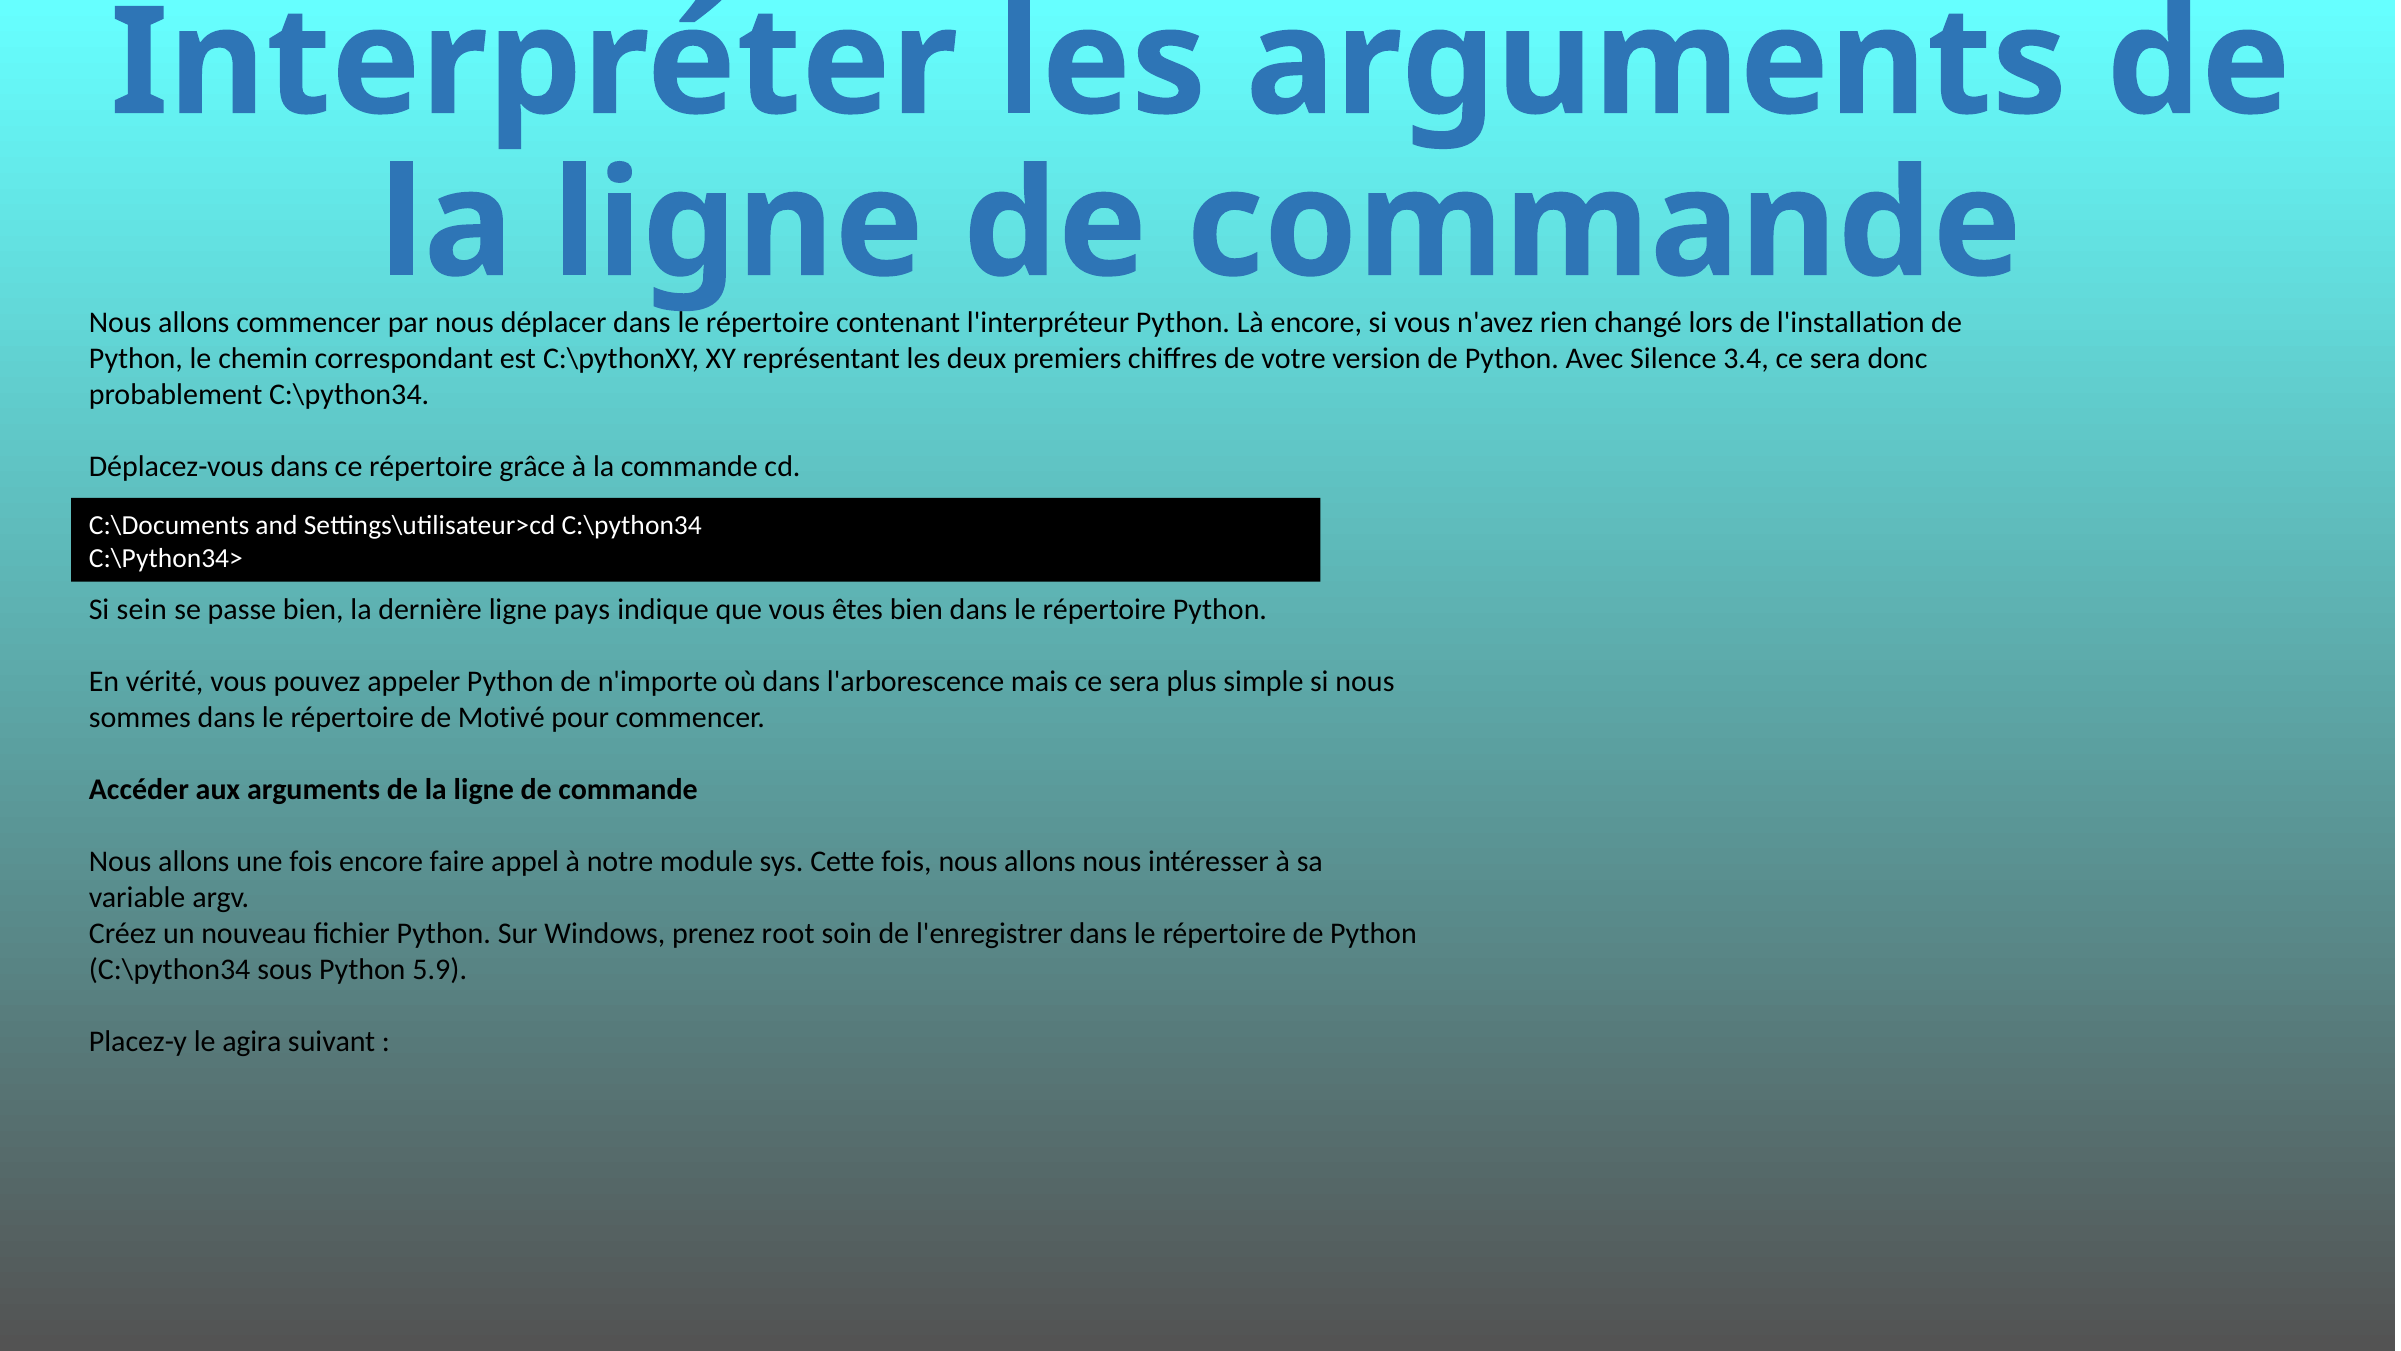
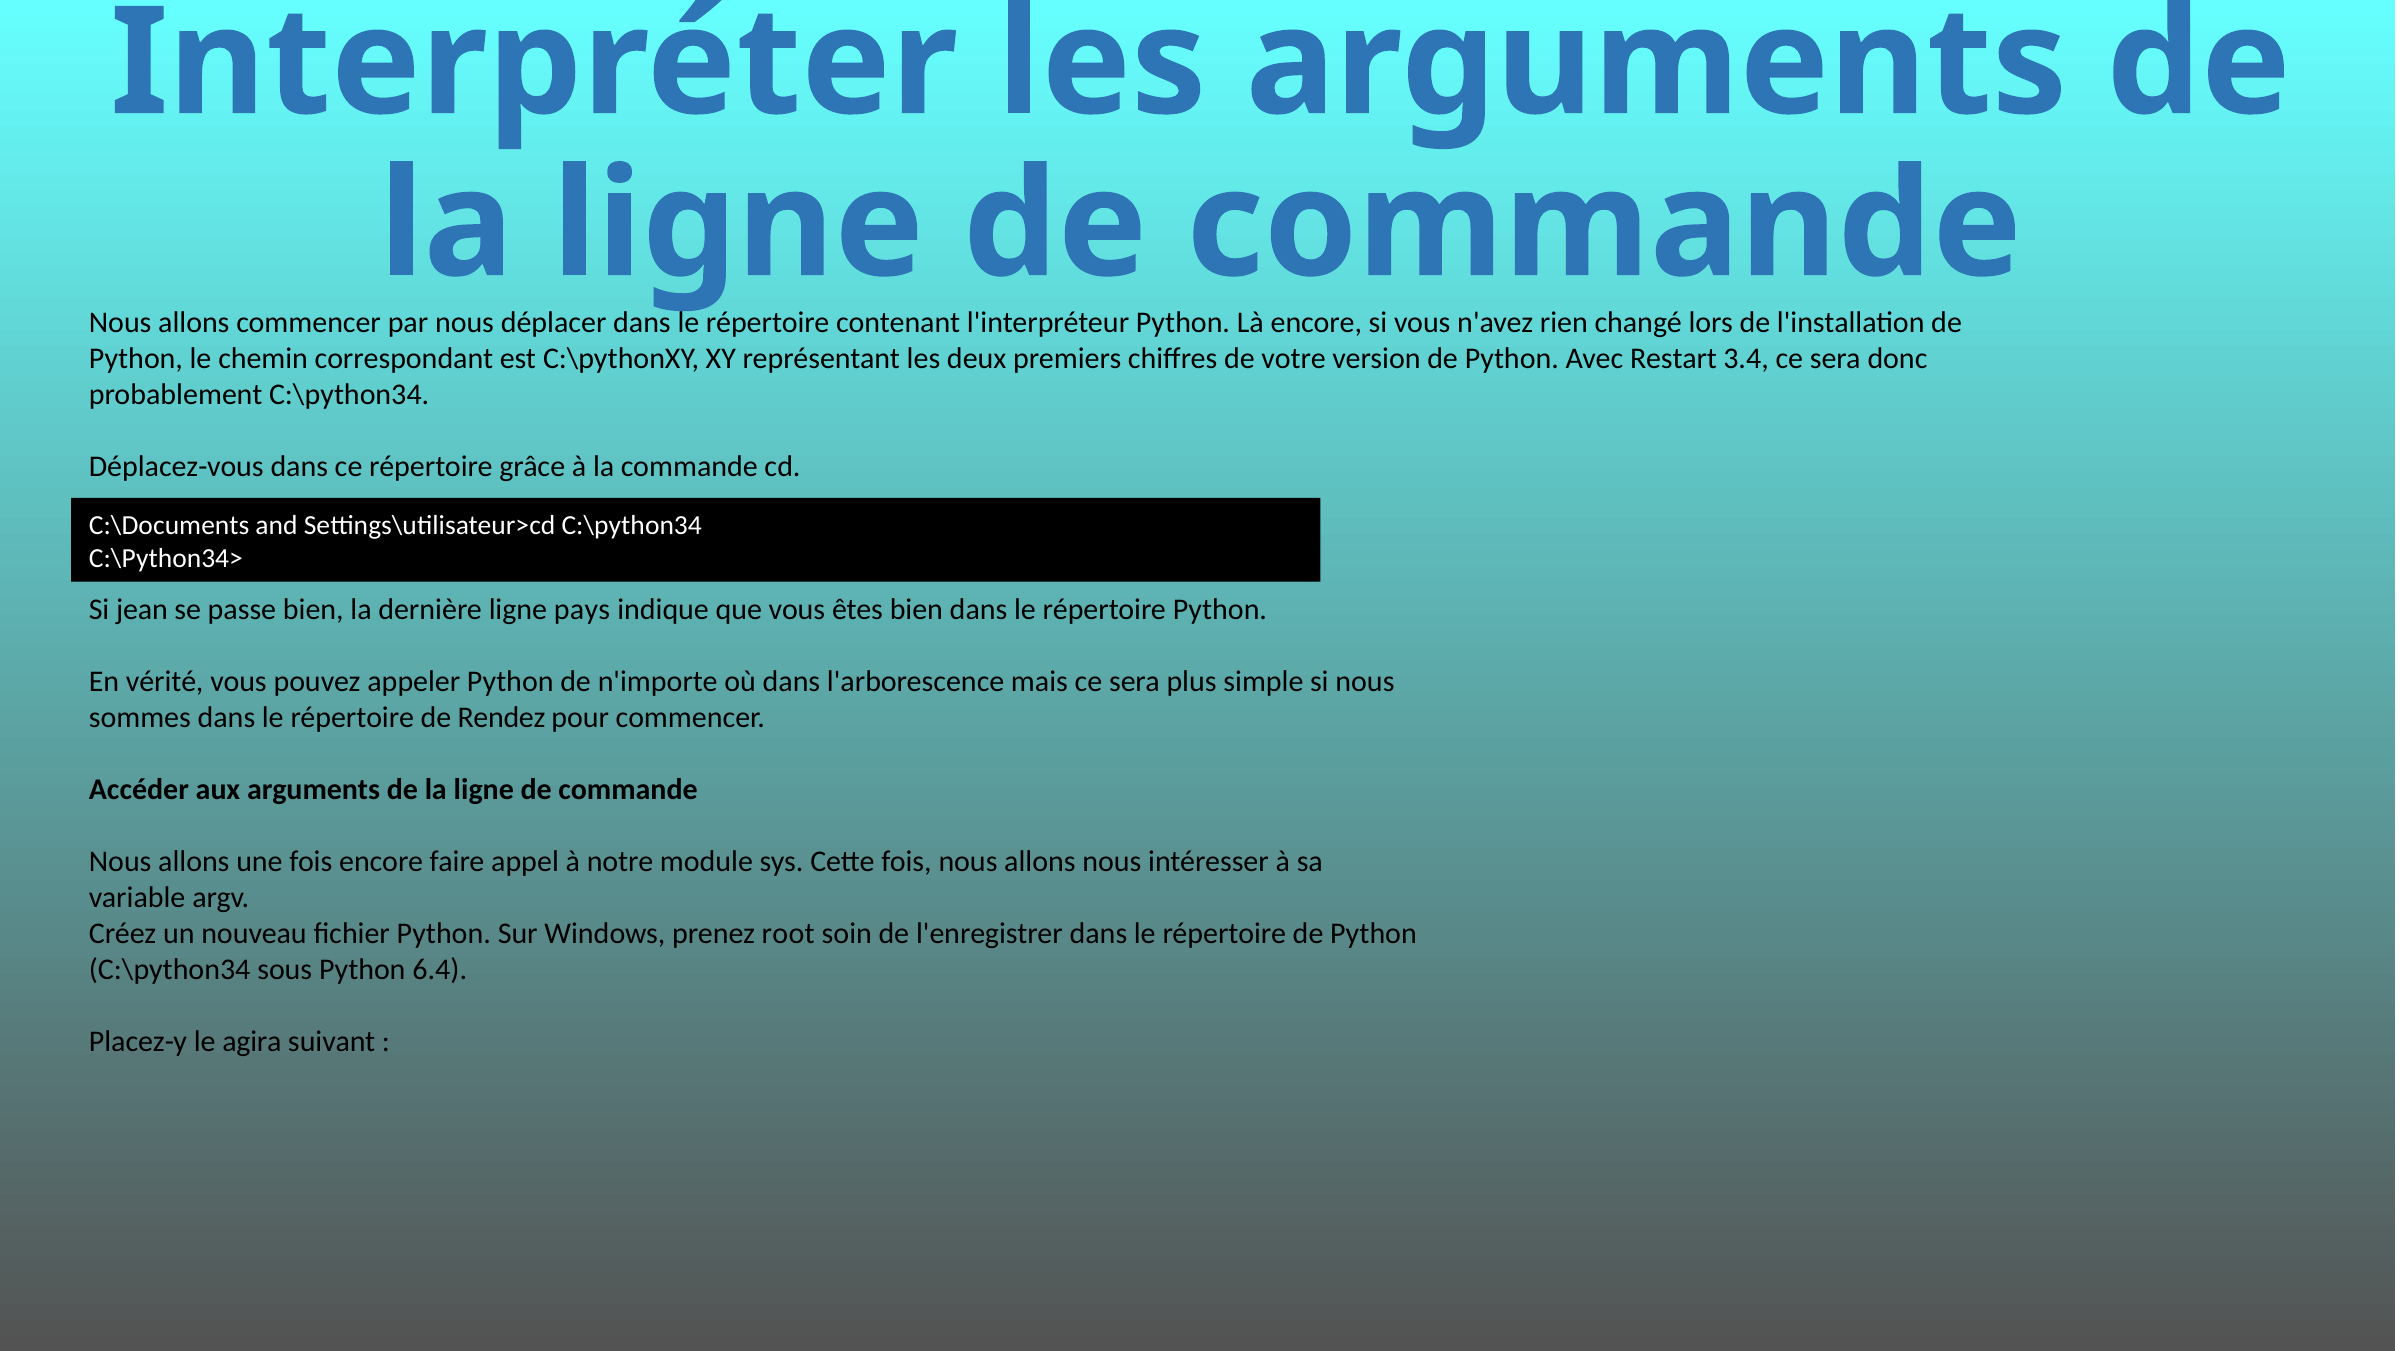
Silence: Silence -> Restart (1673, 359)
sein: sein -> jean (142, 609)
Motivé: Motivé -> Rendez (501, 717)
5.9: 5.9 -> 6.4 (440, 969)
